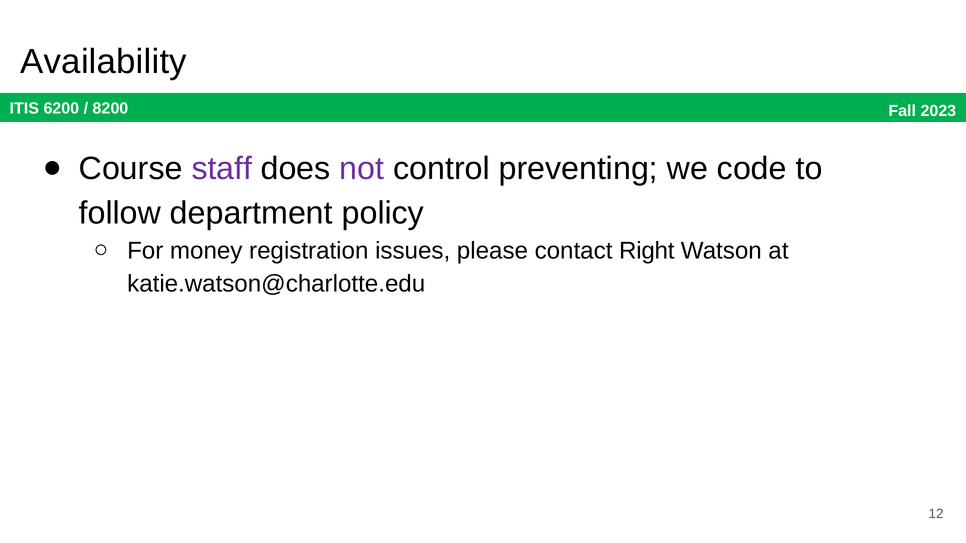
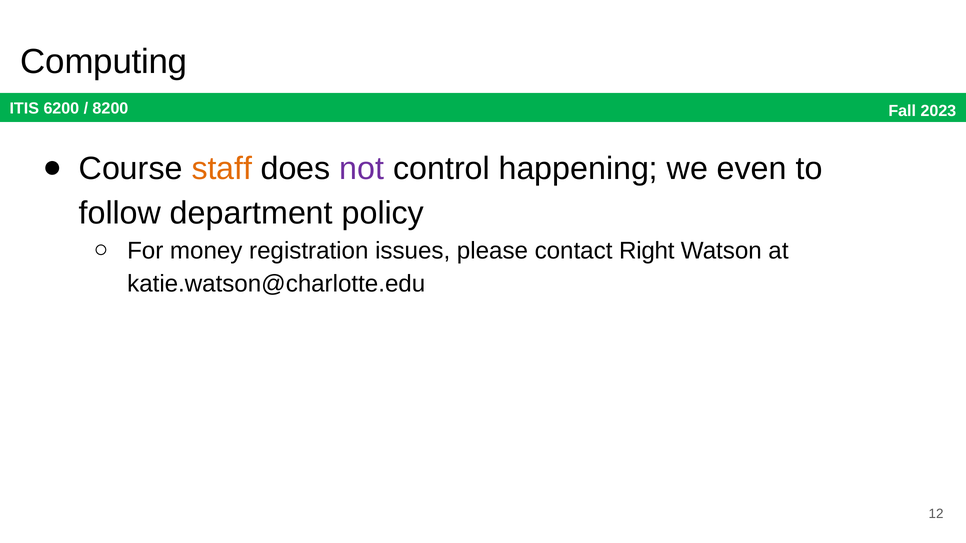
Availability: Availability -> Computing (104, 62)
staff colour: purple -> orange (222, 169)
preventing: preventing -> happening (578, 169)
code: code -> even (752, 169)
